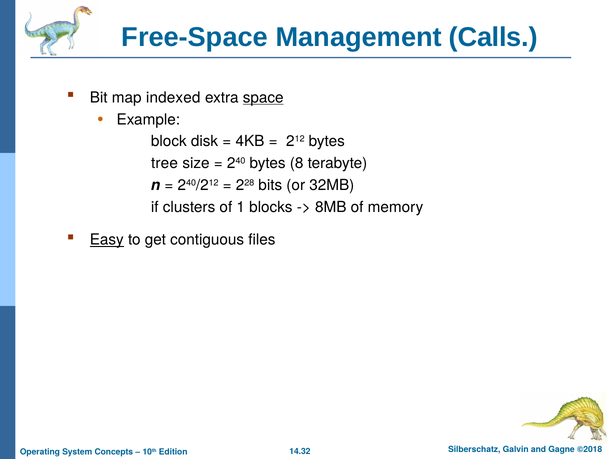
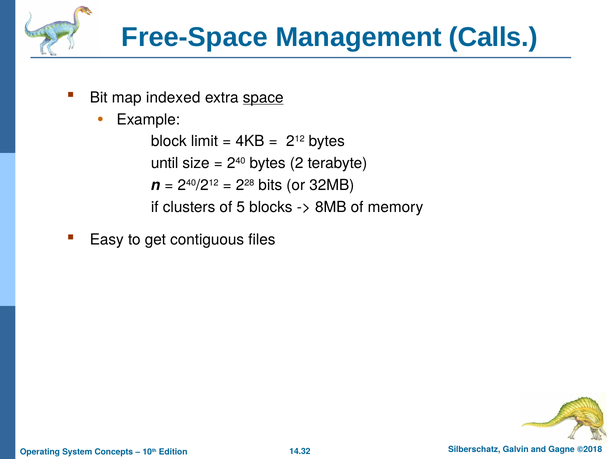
disk: disk -> limit (205, 141)
tree: tree -> until (165, 163)
8: 8 -> 2 (297, 163)
1: 1 -> 5 (241, 207)
Easy underline: present -> none (107, 240)
